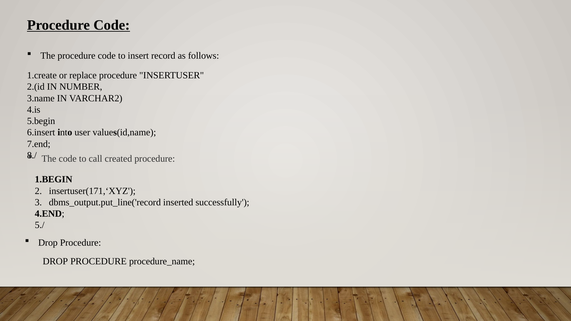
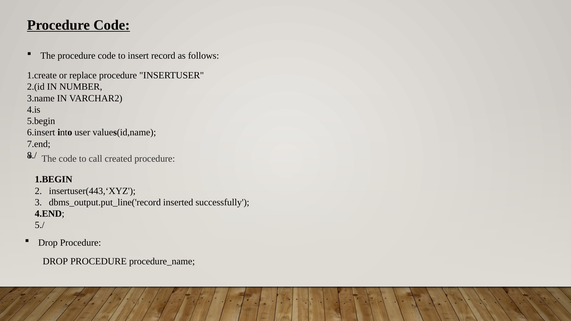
insertuser(171,‘XYZ: insertuser(171,‘XYZ -> insertuser(443,‘XYZ (92, 191)
